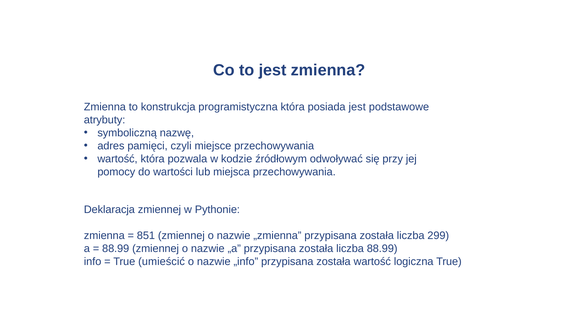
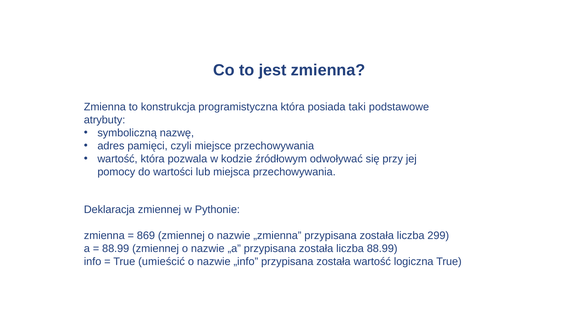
posiada jest: jest -> taki (357, 107)
851: 851 -> 869 (146, 235)
